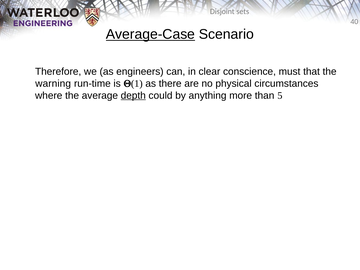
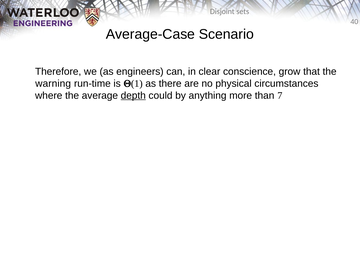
Average-Case underline: present -> none (150, 34)
must: must -> grow (290, 72)
5: 5 -> 7 (280, 96)
